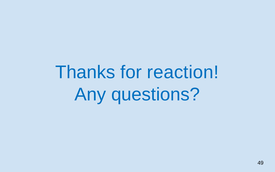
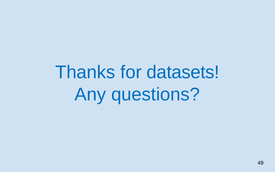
reaction: reaction -> datasets (183, 72)
